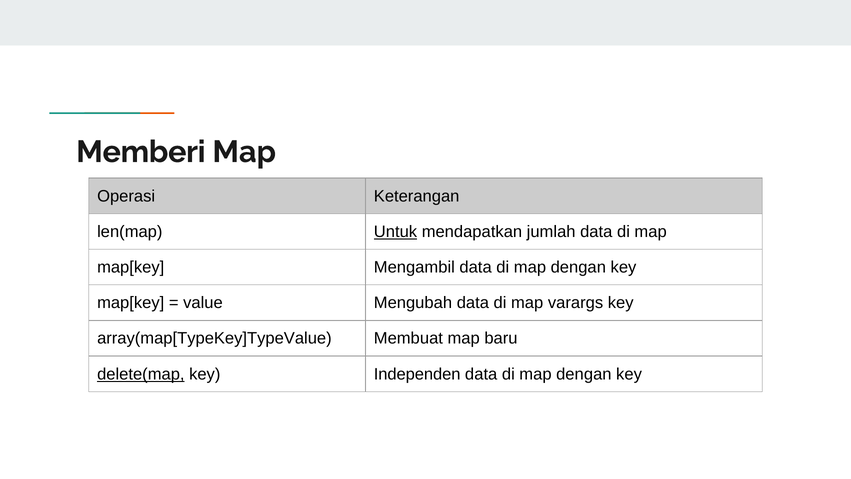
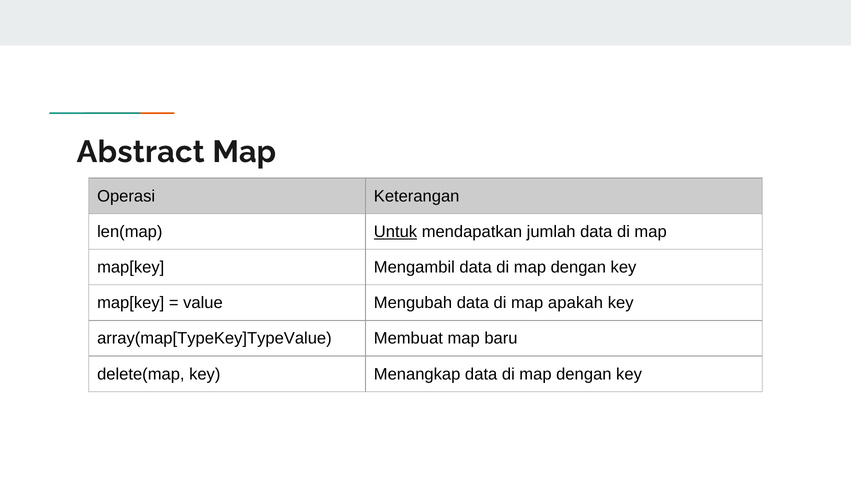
Memberi: Memberi -> Abstract (141, 152)
varargs: varargs -> apakah (575, 303)
delete(map underline: present -> none (141, 374)
Independen: Independen -> Menangkap (417, 374)
